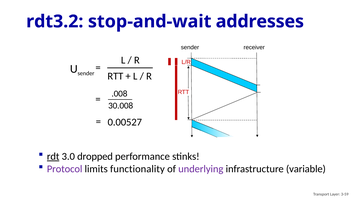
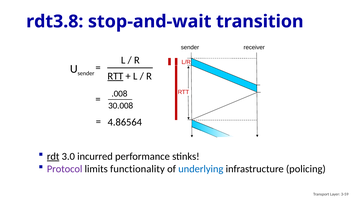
rdt3.2: rdt3.2 -> rdt3.8 (55, 22)
addresses: addresses -> transition (260, 22)
RTT underline: none -> present (115, 76)
0.00527: 0.00527 -> 4.86564 (125, 122)
dropped: dropped -> incurred (95, 157)
underlying colour: purple -> blue (201, 169)
variable: variable -> policing (306, 169)
